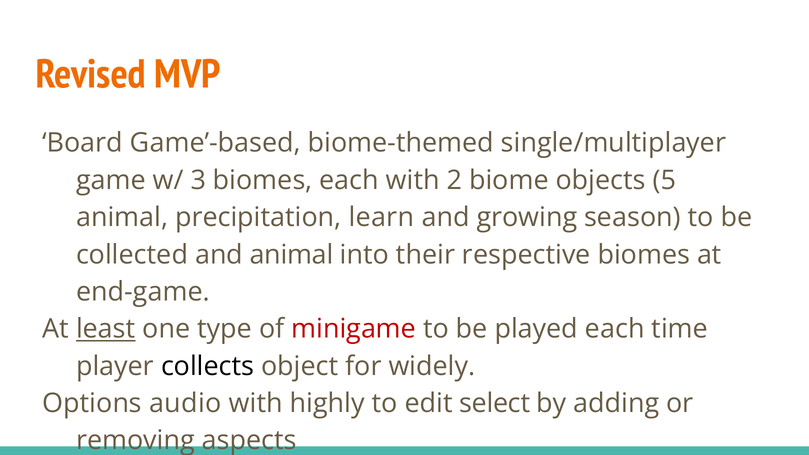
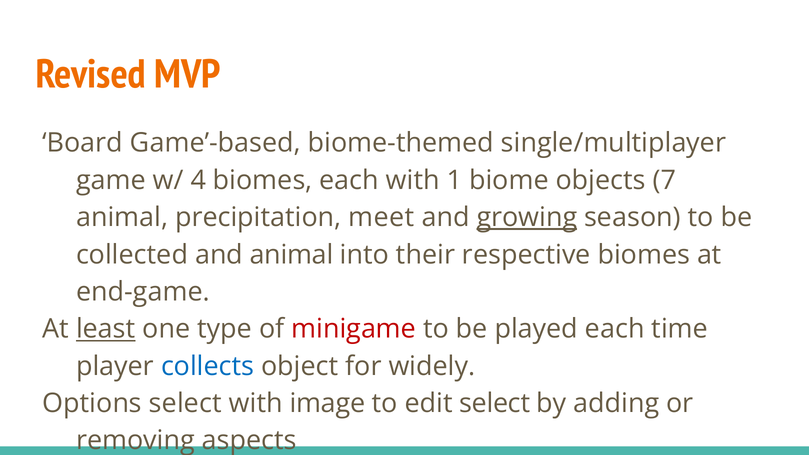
3: 3 -> 4 (198, 180)
2: 2 -> 1 (454, 180)
5: 5 -> 7 (664, 180)
learn: learn -> meet (381, 217)
growing underline: none -> present (527, 217)
collects colour: black -> blue (208, 366)
Options audio: audio -> select (185, 403)
highly: highly -> image (327, 403)
